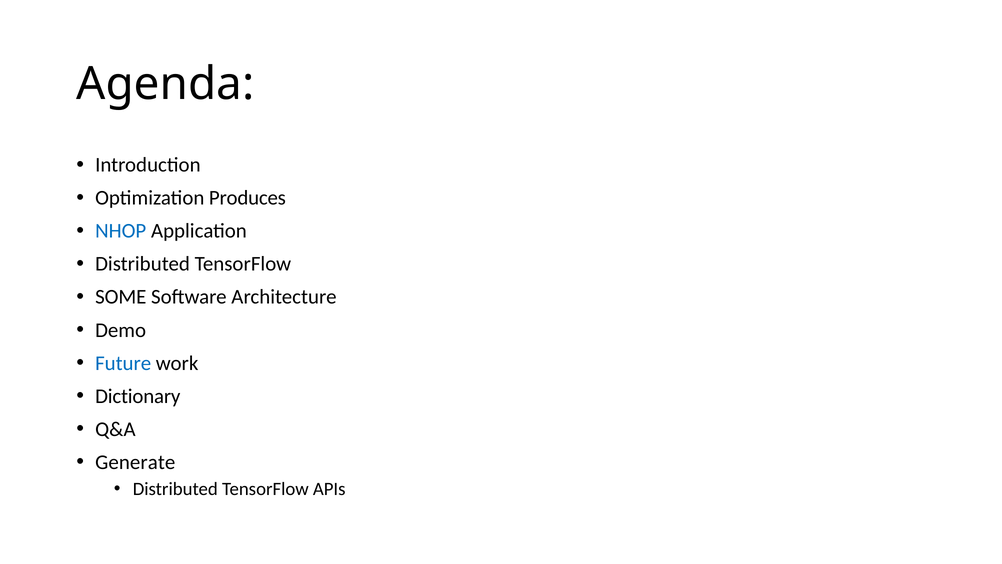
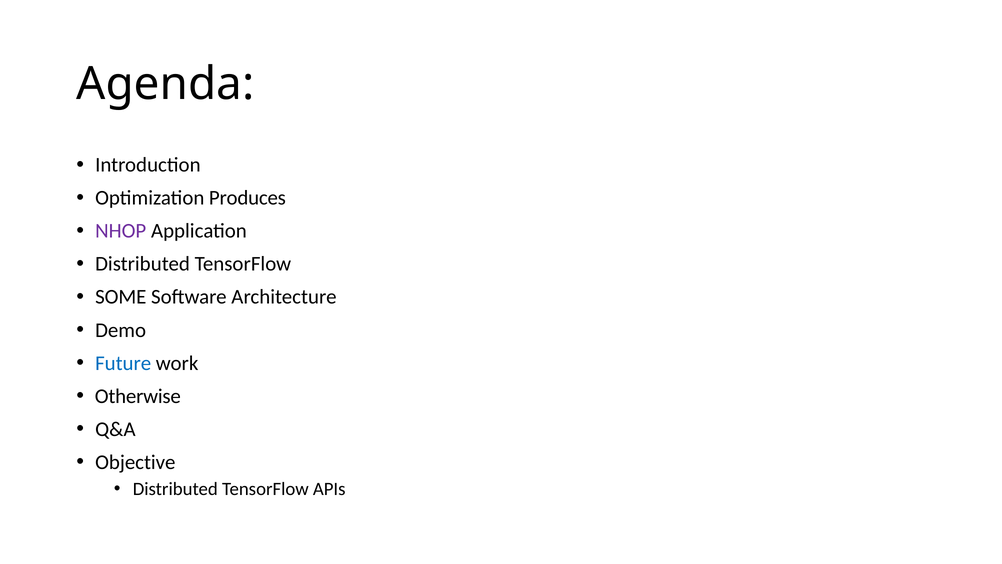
NHOP colour: blue -> purple (121, 231)
Dictionary: Dictionary -> Otherwise (138, 396)
Generate: Generate -> Objective (135, 462)
